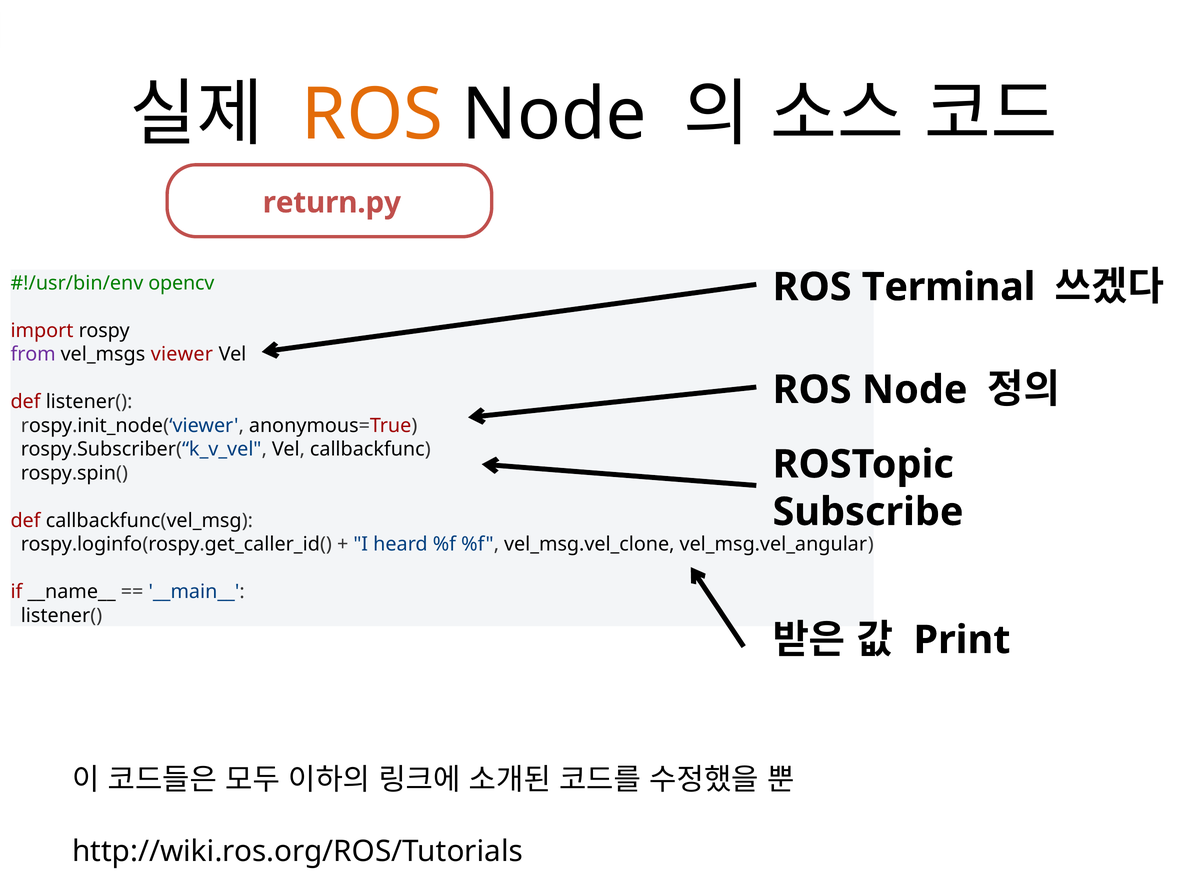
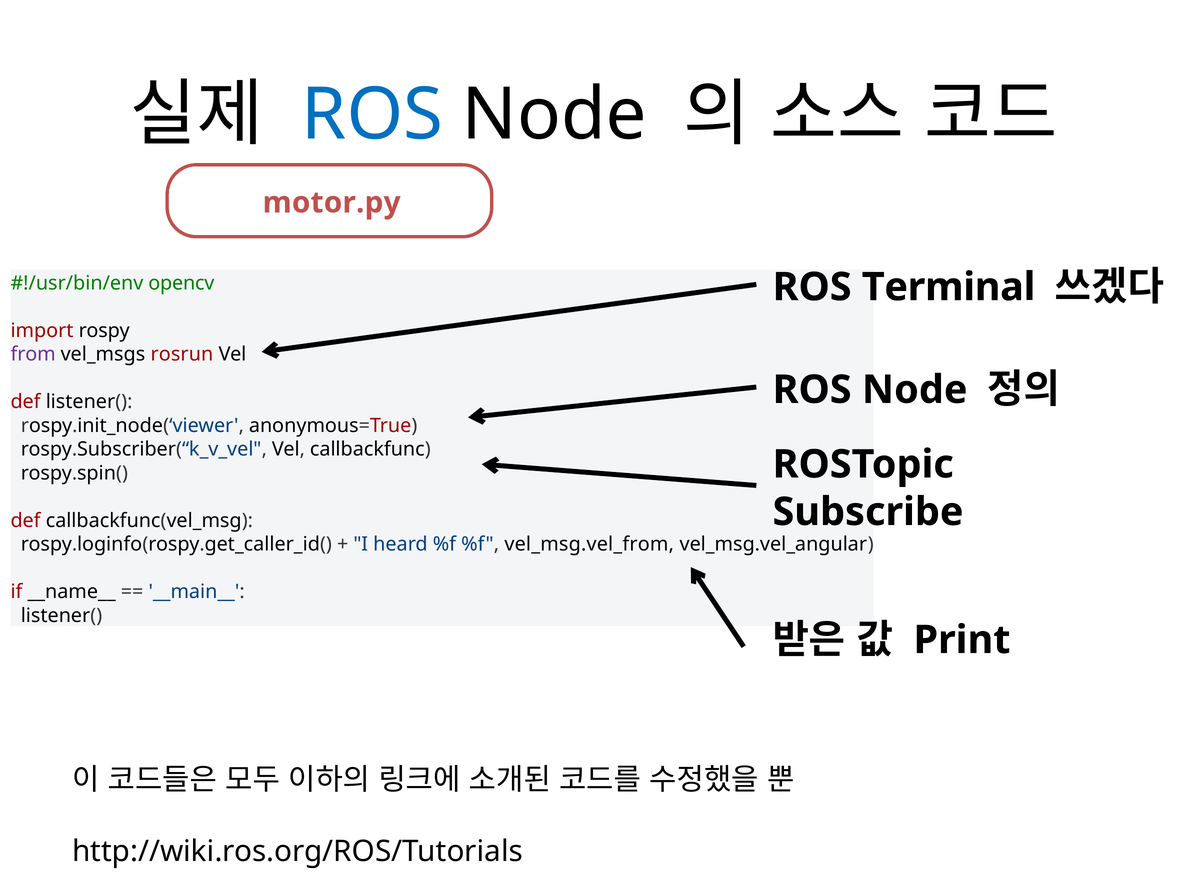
ROS colour: orange -> blue (372, 115)
return.py: return.py -> motor.py (332, 203)
viewer: viewer -> rosrun (182, 354)
vel_msg.vel_clone: vel_msg.vel_clone -> vel_msg.vel_from (589, 544)
